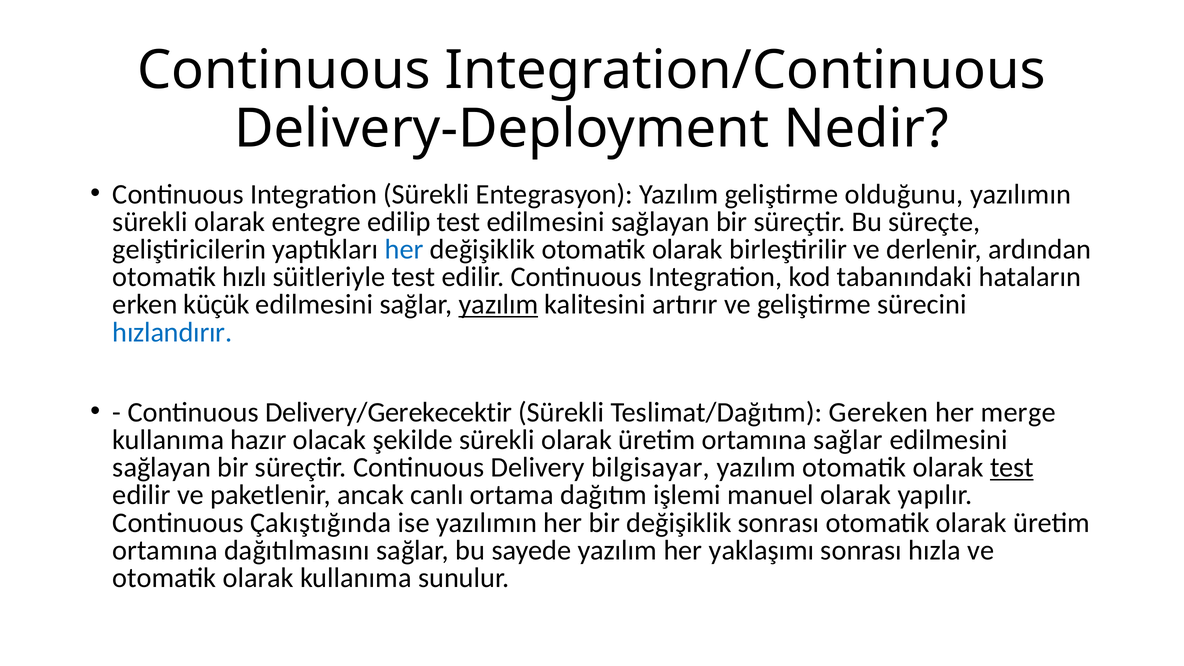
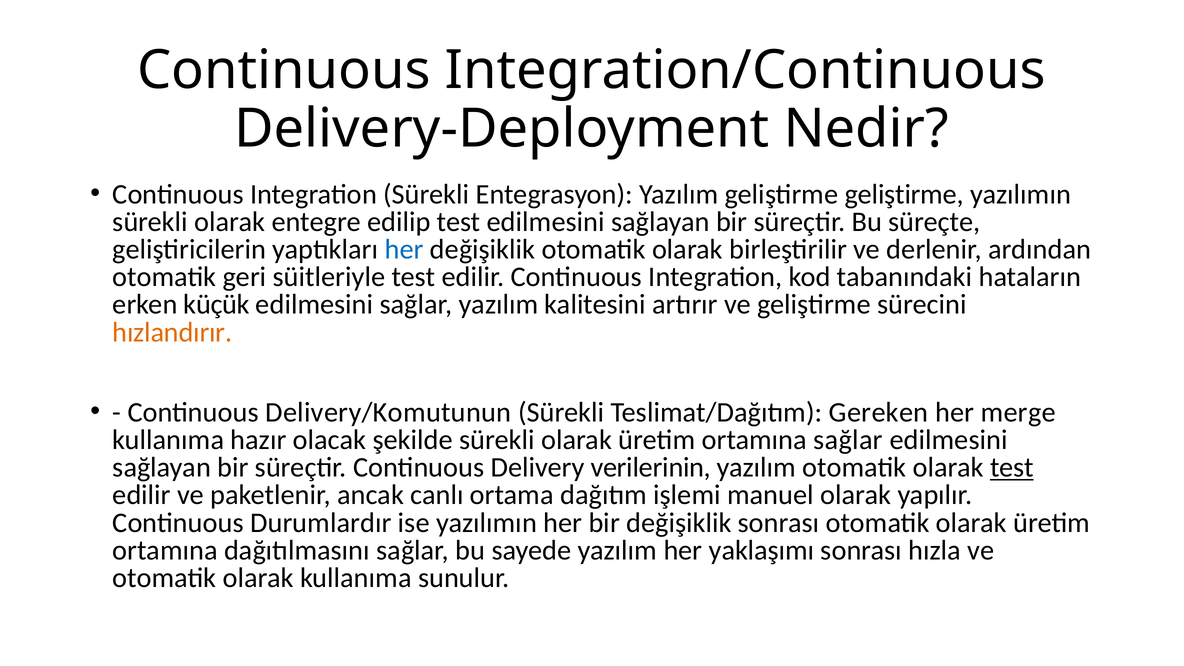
geliştirme olduğunu: olduğunu -> geliştirme (904, 194)
hızlı: hızlı -> geri (245, 277)
yazılım underline: present -> none (498, 305)
hızlandırır colour: blue -> orange (172, 332)
Delivery/Gerekecektir: Delivery/Gerekecektir -> Delivery/Komutunun (388, 412)
bilgisayar: bilgisayar -> verilerinin (651, 468)
Çakıştığında: Çakıştığında -> Durumlardır (321, 523)
